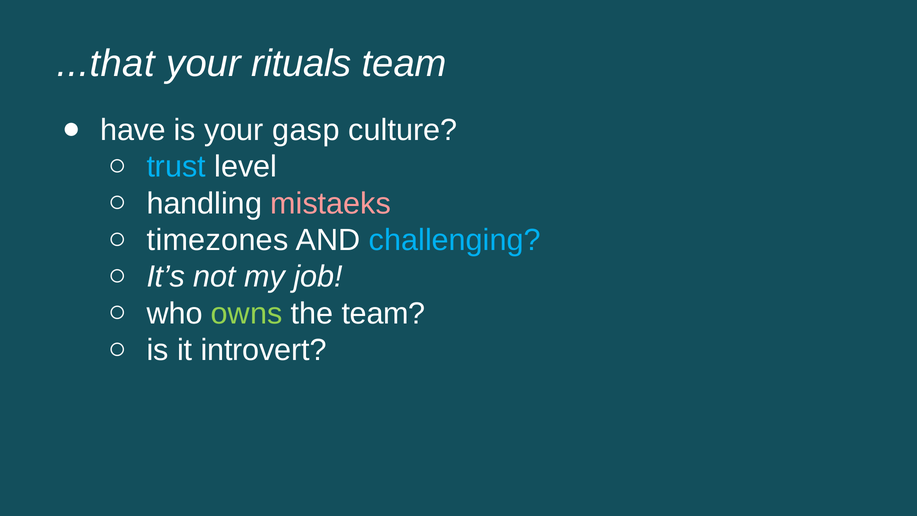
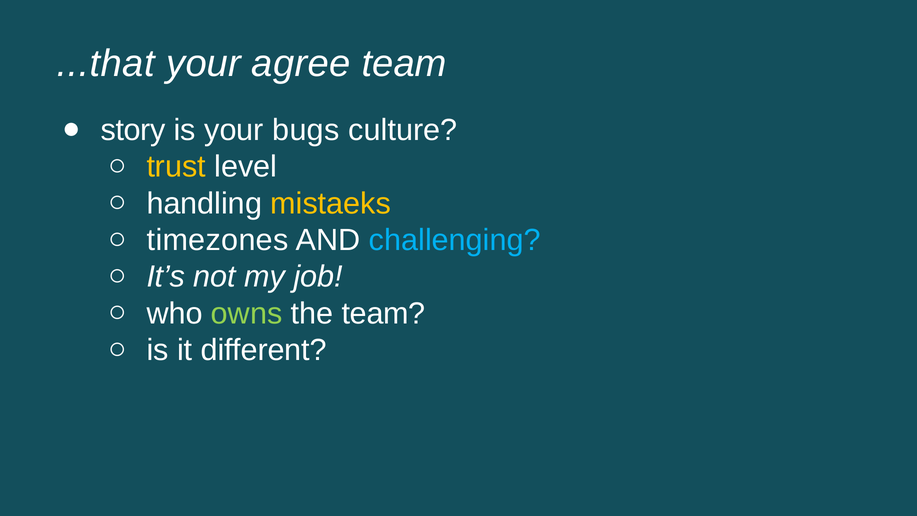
rituals: rituals -> agree (301, 64)
have: have -> story (133, 130)
gasp: gasp -> bugs (306, 130)
trust colour: light blue -> yellow (176, 167)
mistaeks colour: pink -> yellow (331, 203)
introvert: introvert -> different (264, 350)
